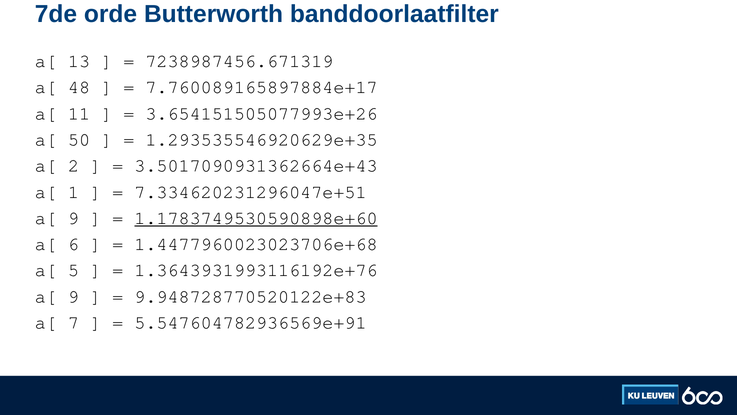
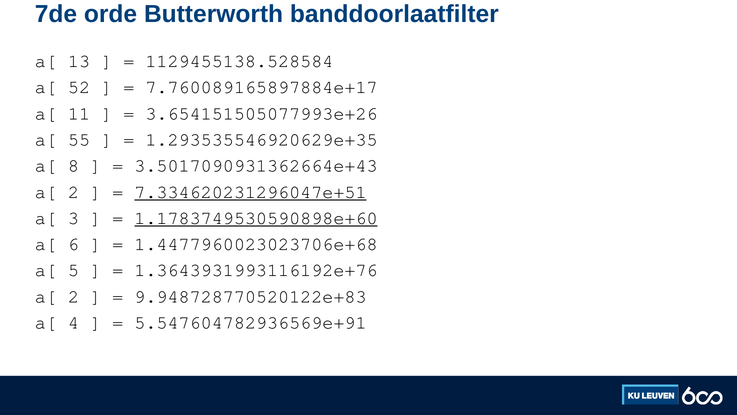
7238987456.671319: 7238987456.671319 -> 1129455138.528584 (239, 61)
48: 48 -> 52 (79, 87)
50: 50 -> 55 (79, 140)
2: 2 -> 8 (74, 166)
1: 1 -> 2 (74, 192)
7.334620231296047e+51 underline: none -> present (250, 192)
9: 9 -> 3 (74, 218)
9: 9 -> 2 (74, 296)
7: 7 -> 4 (74, 322)
